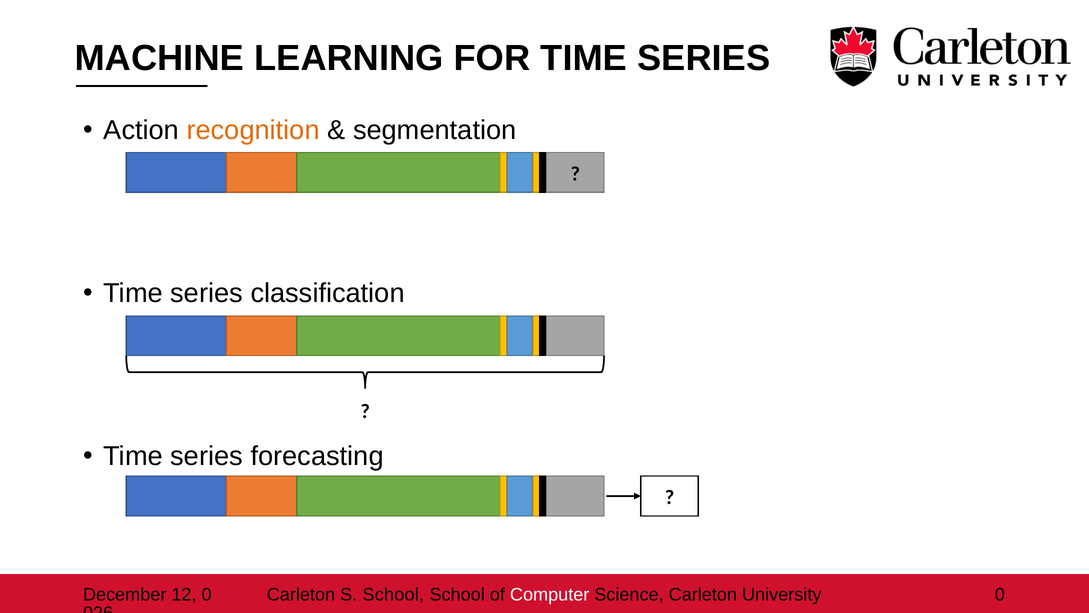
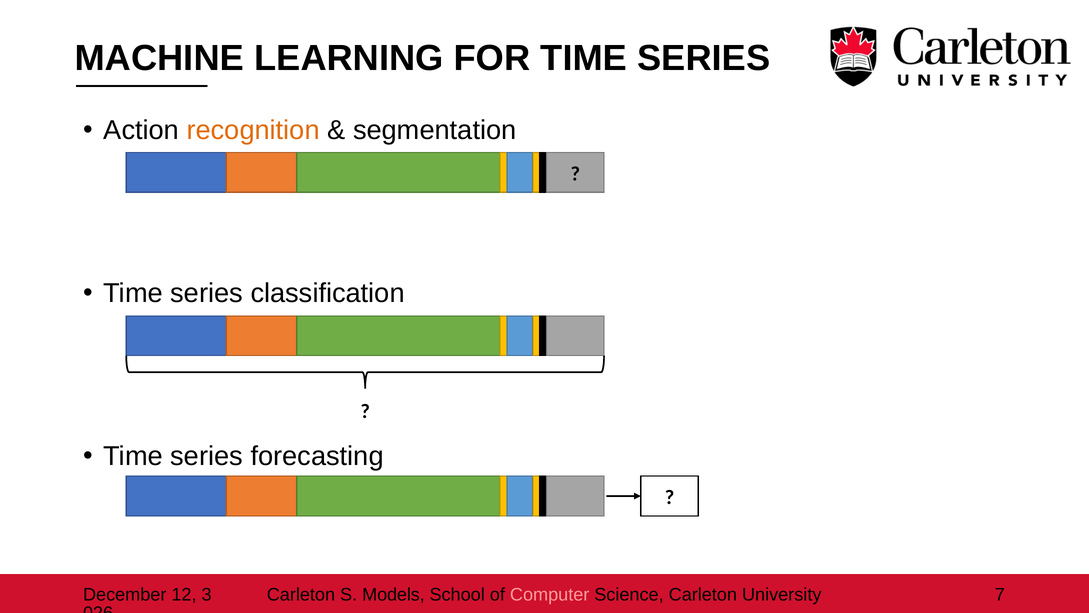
0: 0 -> 3 (207, 595)
S School: School -> Models (393, 595)
Computer colour: white -> pink (550, 595)
University 0: 0 -> 7 (1000, 594)
